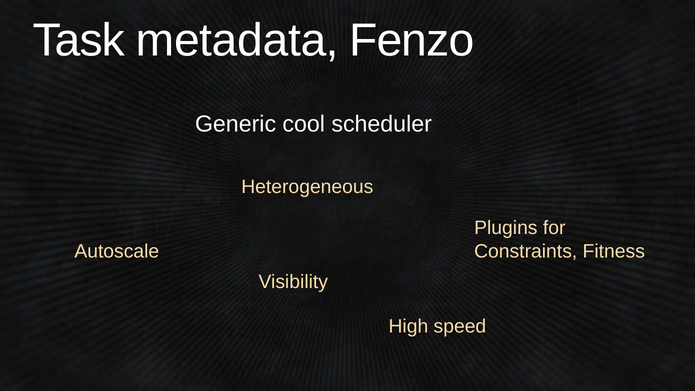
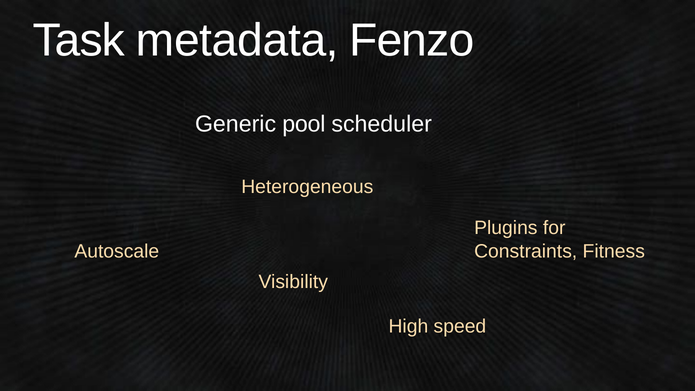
cool: cool -> pool (304, 124)
